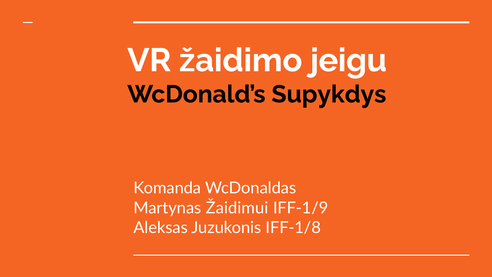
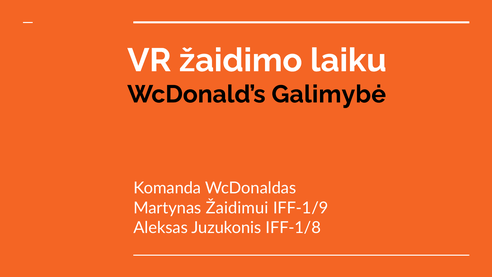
jeigu: jeigu -> laiku (348, 60)
Supykdys: Supykdys -> Galimybė (329, 94)
